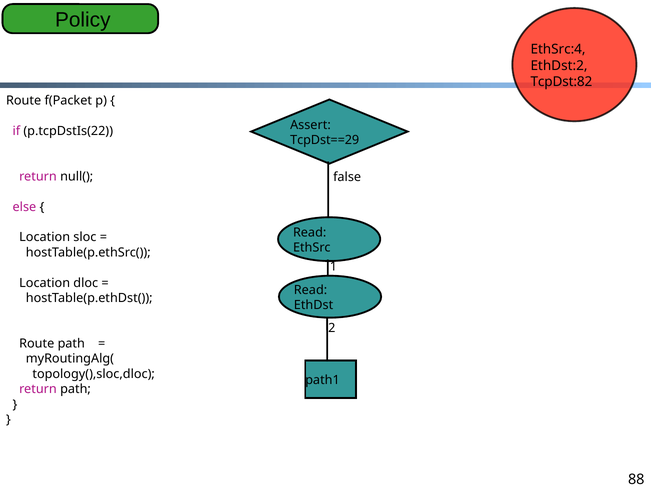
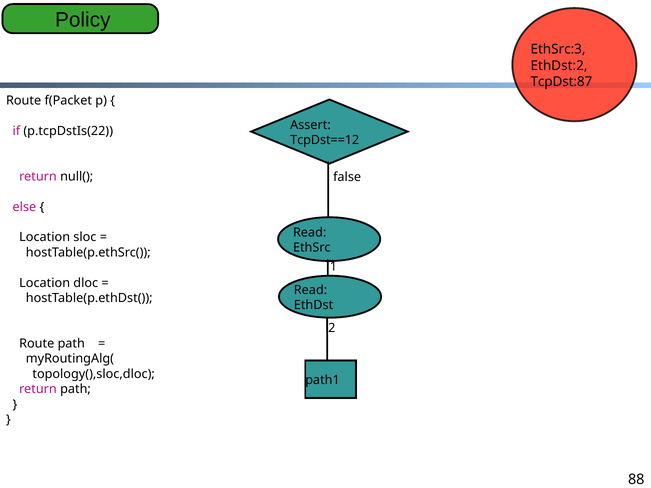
EthSrc:4: EthSrc:4 -> EthSrc:3 (558, 49)
TcpDst:82: TcpDst:82 -> TcpDst:87 (561, 82)
TcpDst==29: TcpDst==29 -> TcpDst==12 (325, 140)
